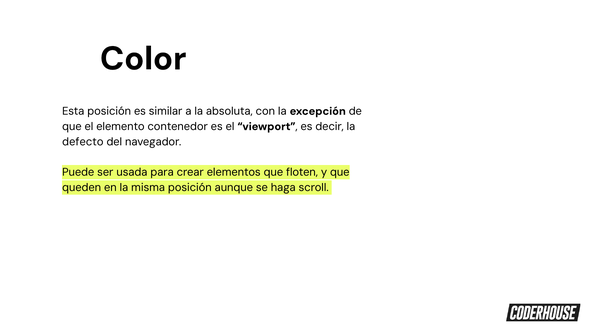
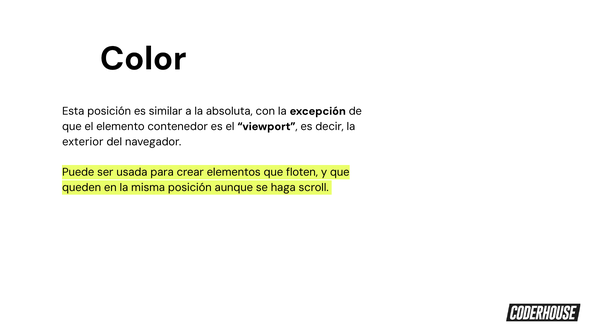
defecto: defecto -> exterior (83, 142)
